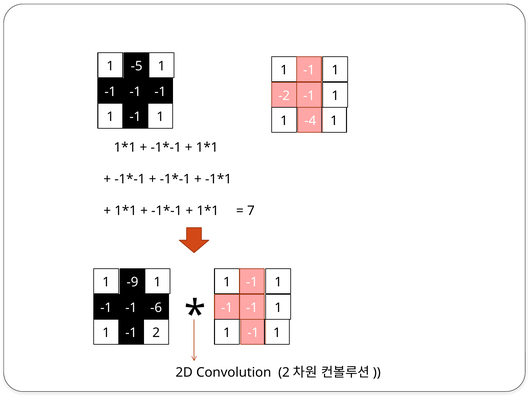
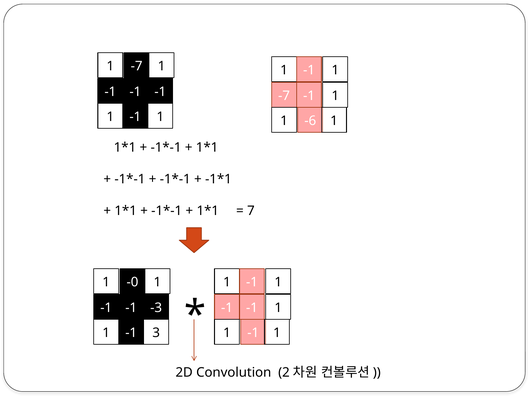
-5: -5 -> -7 (137, 66)
-2: -2 -> -7 (284, 96)
-4: -4 -> -6 (310, 121)
-9: -9 -> -0 (132, 282)
-6: -6 -> -3 (156, 308)
2: 2 -> 3 (156, 333)
